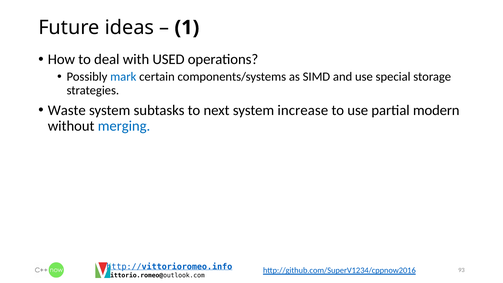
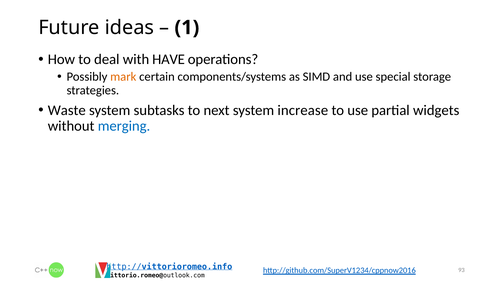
USED: USED -> HAVE (169, 59)
mark colour: blue -> orange (123, 77)
modern: modern -> widgets (436, 110)
